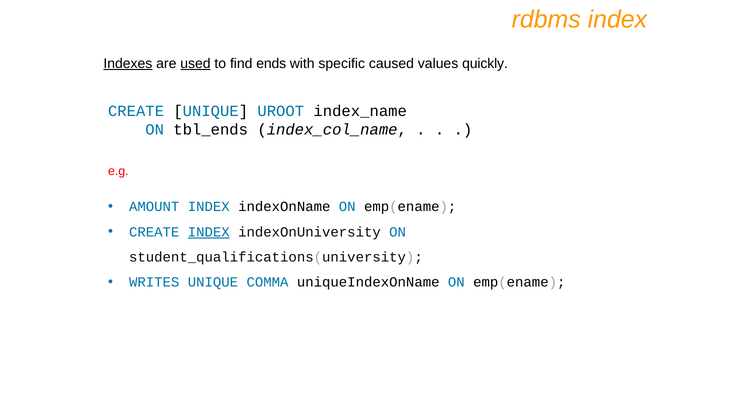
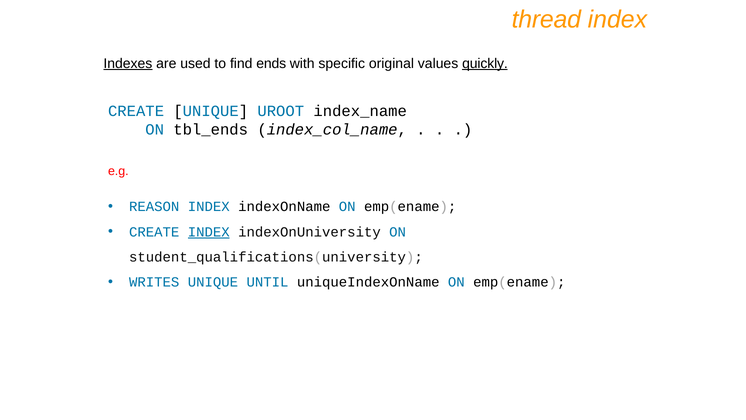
rdbms: rdbms -> thread (546, 19)
used underline: present -> none (195, 63)
caused: caused -> original (391, 63)
quickly underline: none -> present (485, 63)
AMOUNT: AMOUNT -> REASON (154, 207)
COMMA: COMMA -> UNTIL (268, 282)
